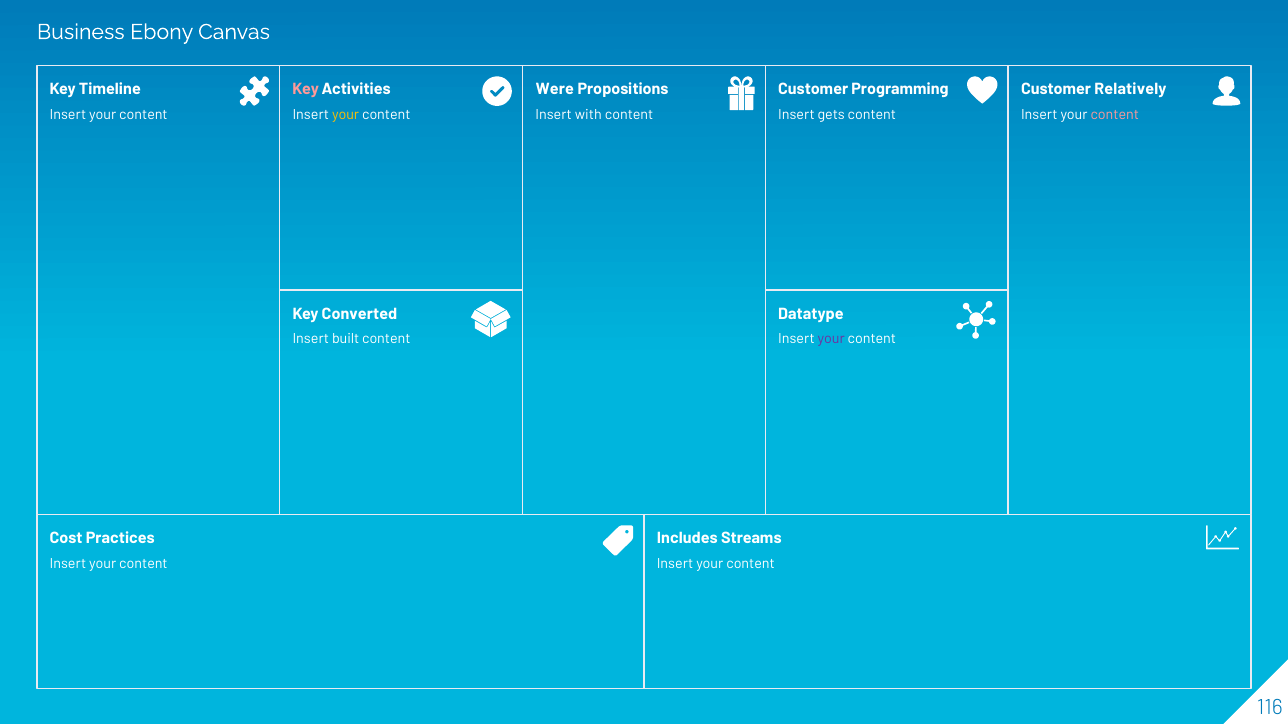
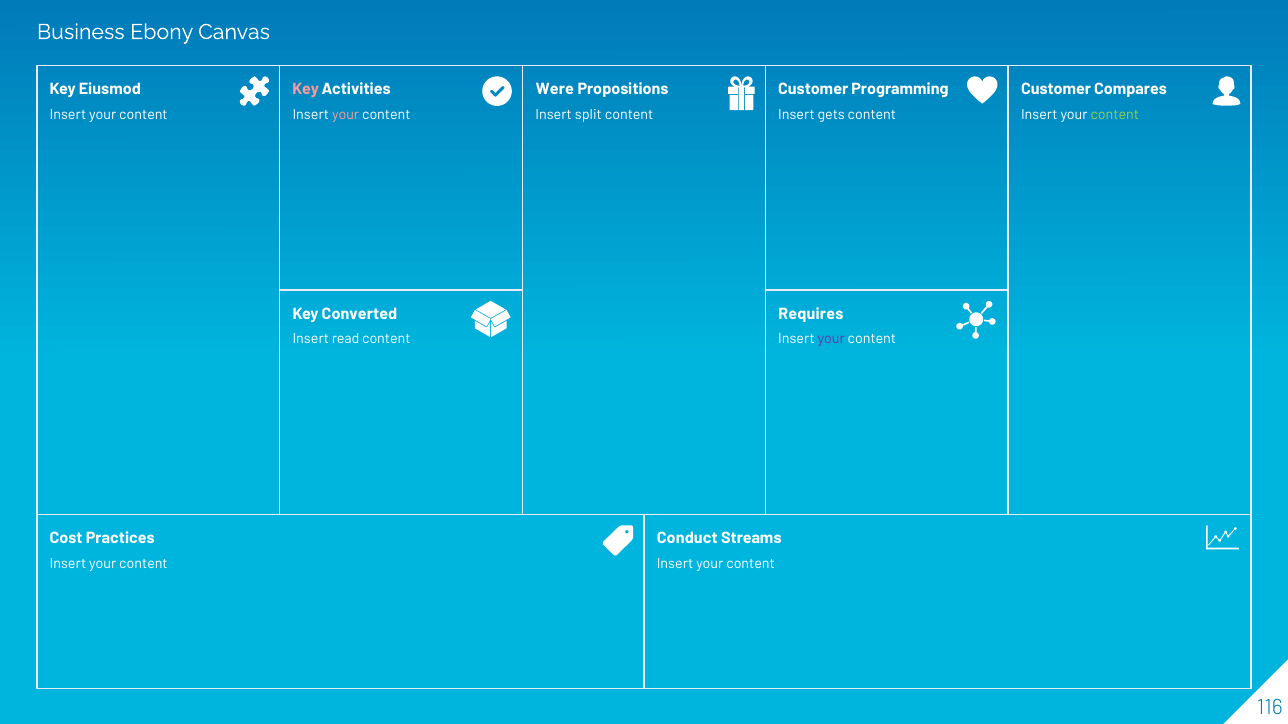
Timeline: Timeline -> Eiusmod (110, 89)
Relatively: Relatively -> Compares (1131, 89)
your colour: yellow -> pink (346, 115)
with: with -> split (588, 115)
content colour: pink -> light green (1115, 115)
Datatype: Datatype -> Requires (811, 314)
built: built -> read (346, 339)
Includes: Includes -> Conduct (687, 539)
